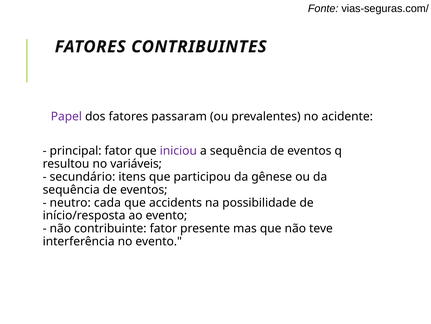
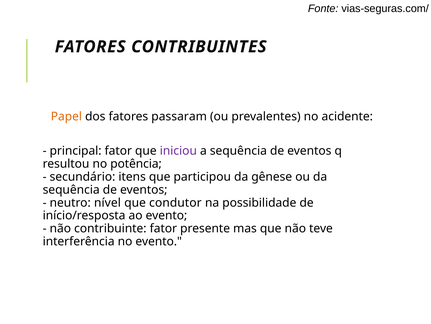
Papel colour: purple -> orange (66, 116)
variáveis: variáveis -> potência (136, 163)
cada: cada -> nível (107, 202)
accidents: accidents -> condutor (175, 202)
